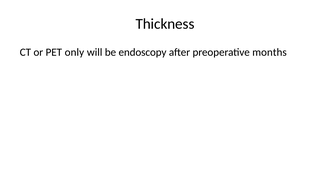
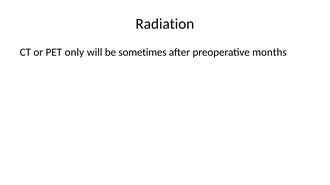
Thickness: Thickness -> Radiation (165, 24)
endoscopy: endoscopy -> sometimes (143, 52)
